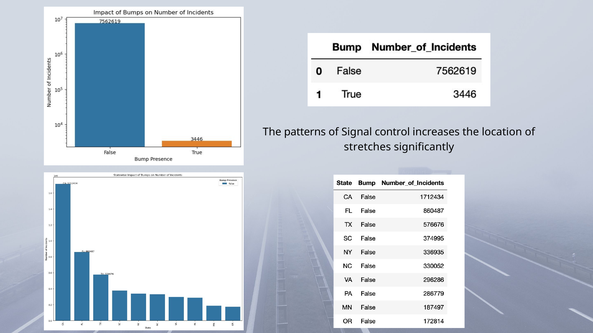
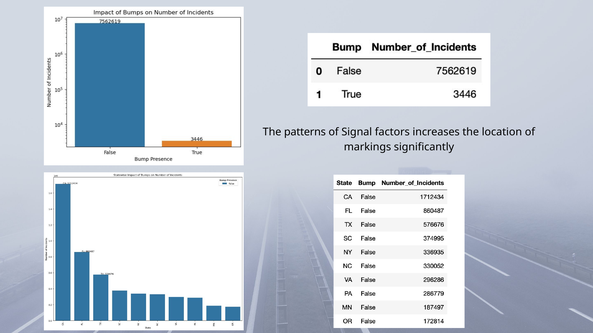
control: control -> factors (392, 132)
stretches: stretches -> markings (367, 147)
